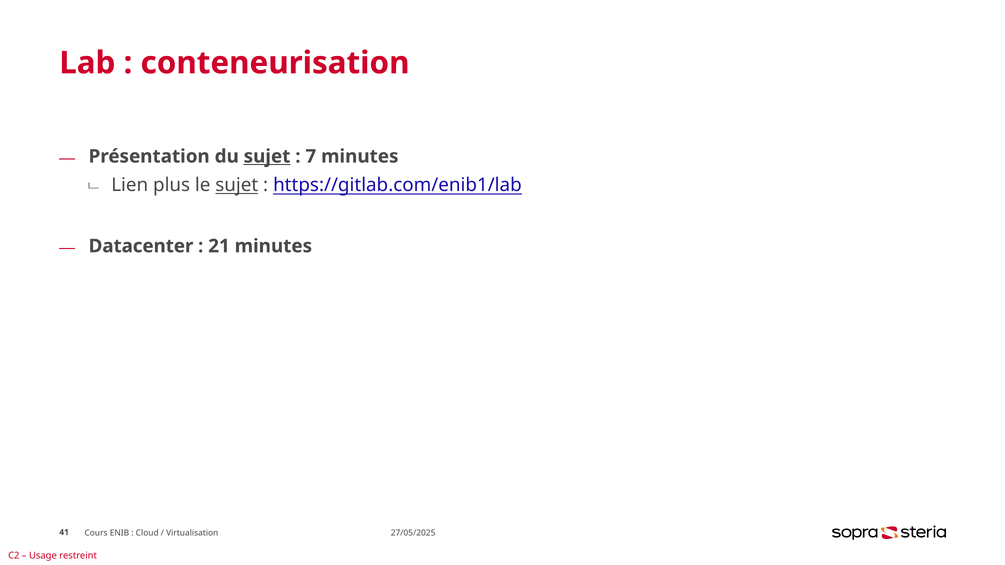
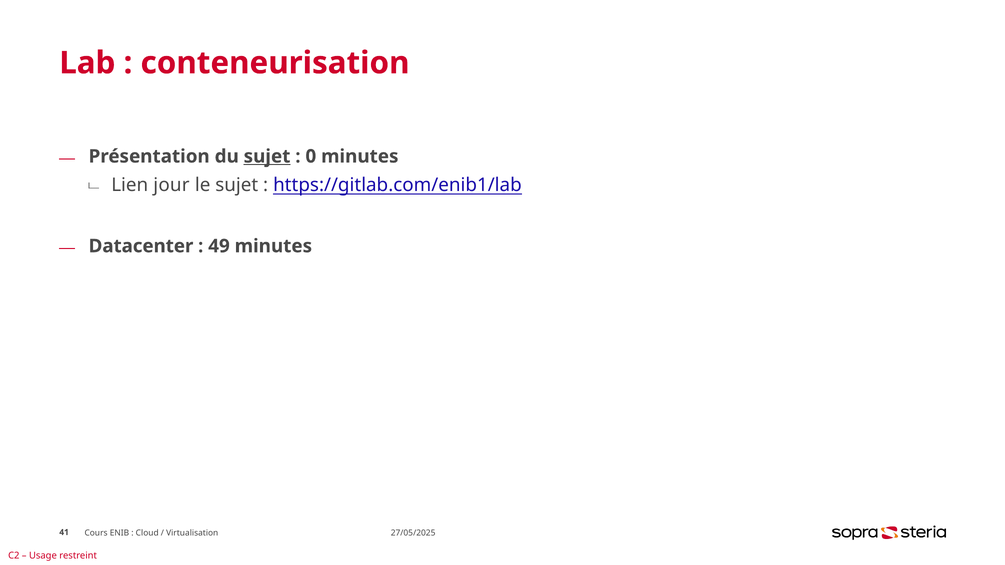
7: 7 -> 0 (311, 156)
plus: plus -> jour (171, 185)
sujet underline: present -> none (237, 185)
21: 21 -> 49 (219, 246)
